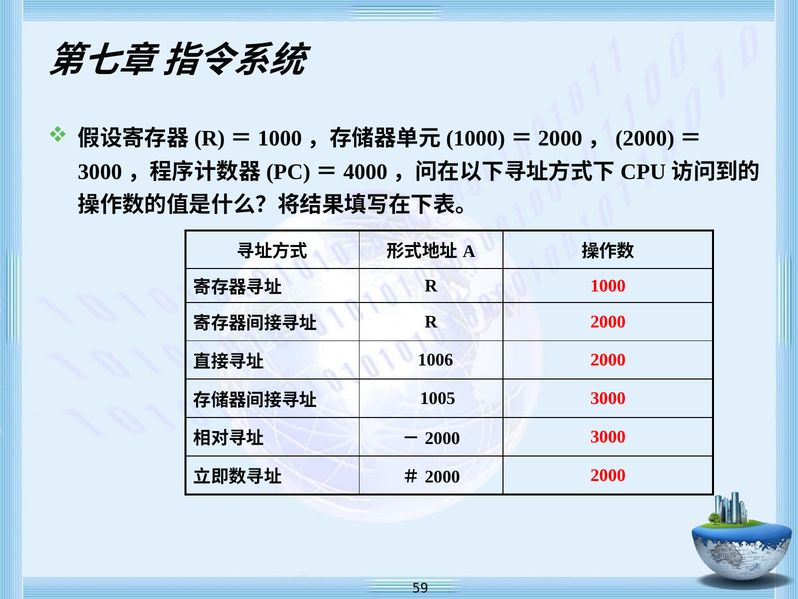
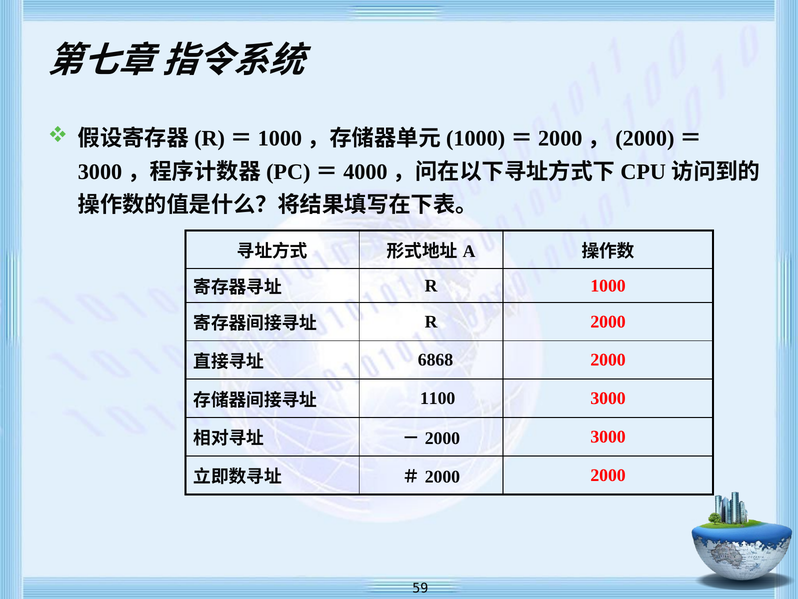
1006: 1006 -> 6868 (435, 360)
1005: 1005 -> 1100 (438, 398)
